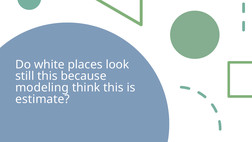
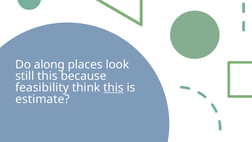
white: white -> along (49, 64)
modeling: modeling -> feasibility (42, 87)
this underline: none -> present (113, 87)
